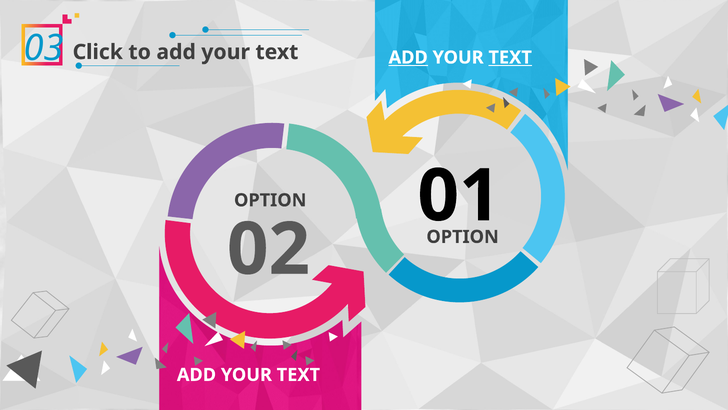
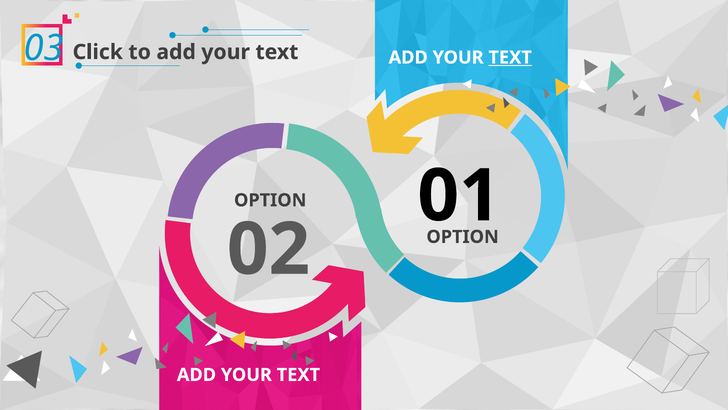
ADD underline: present -> none (408, 57)
